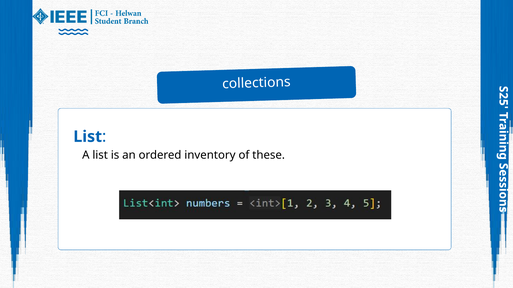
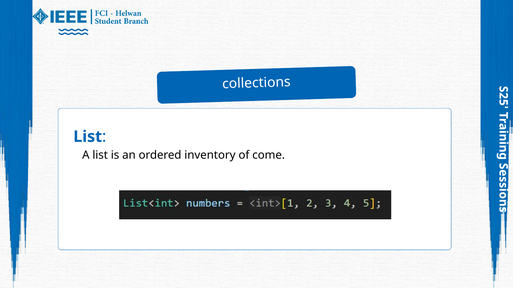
these: these -> come (269, 155)
